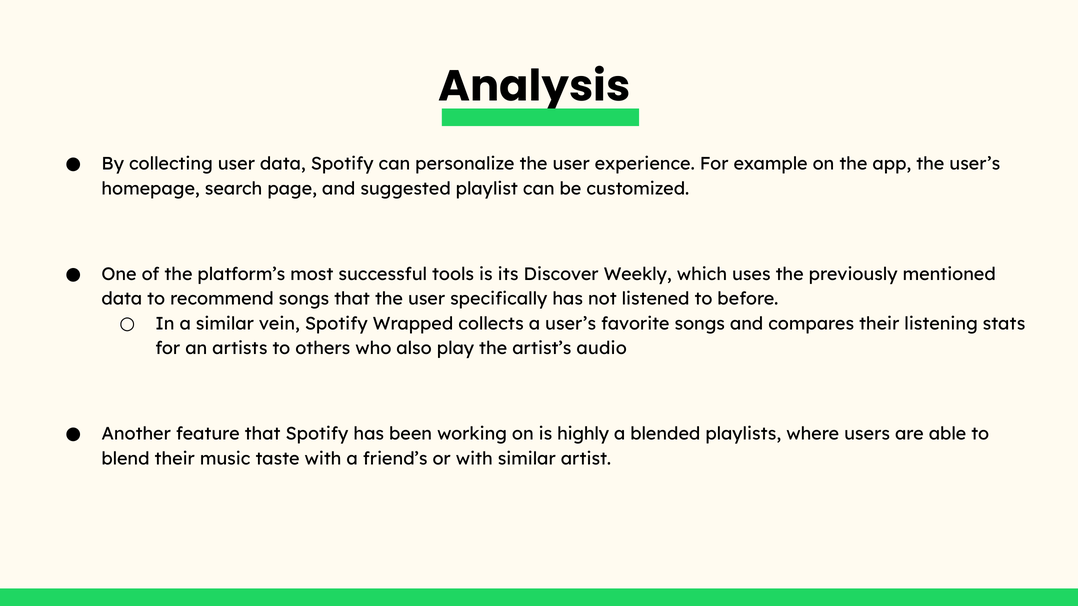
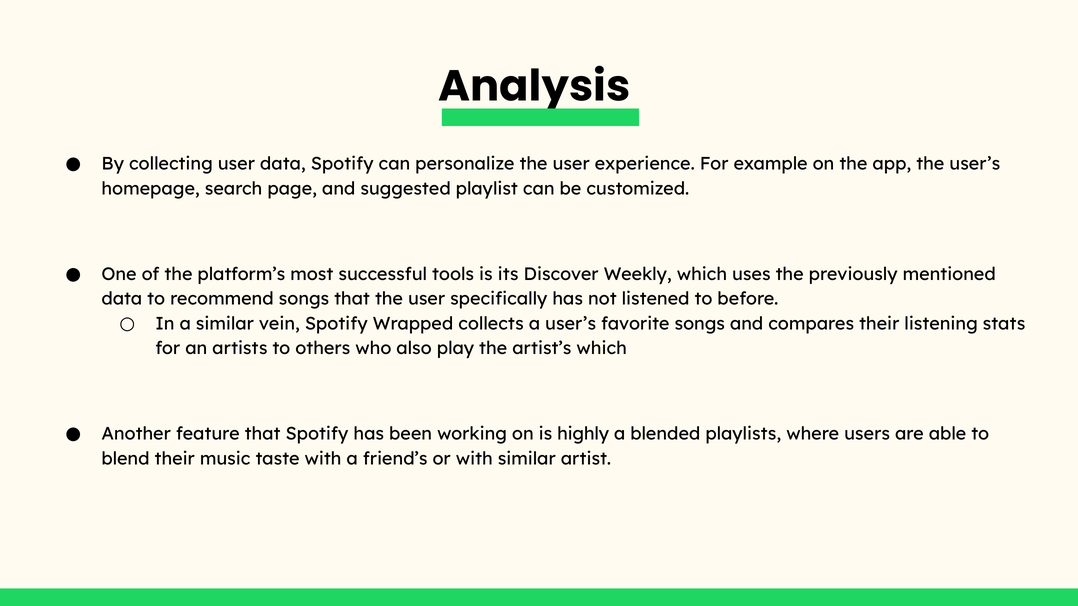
artist’s audio: audio -> which (602, 349)
